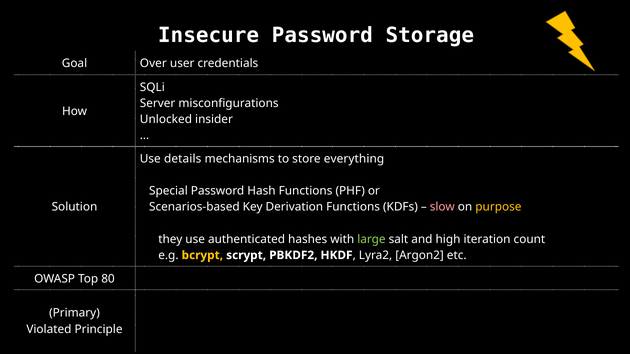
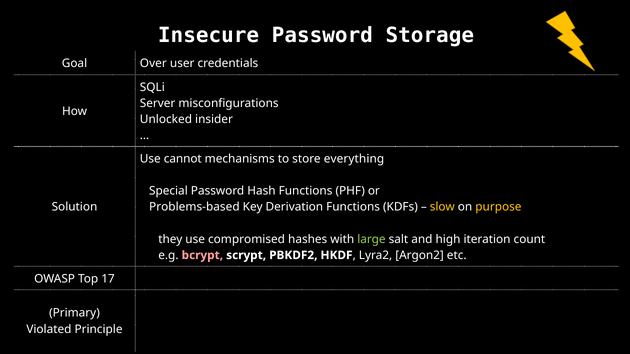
details: details -> cannot (183, 159)
Scenarios-based: Scenarios-based -> Problems-based (194, 207)
slow colour: pink -> yellow (442, 207)
authenticated: authenticated -> compromised (247, 239)
bcrypt colour: yellow -> pink (202, 255)
80: 80 -> 17 (108, 279)
